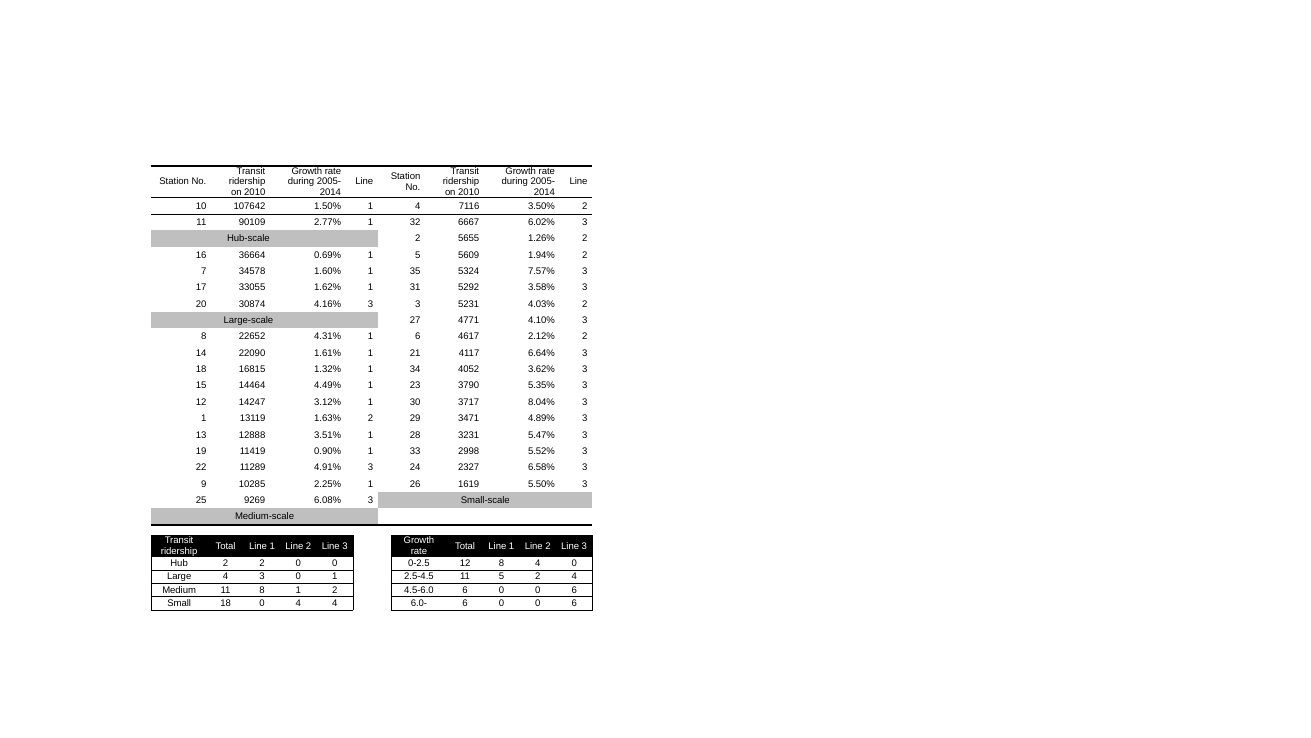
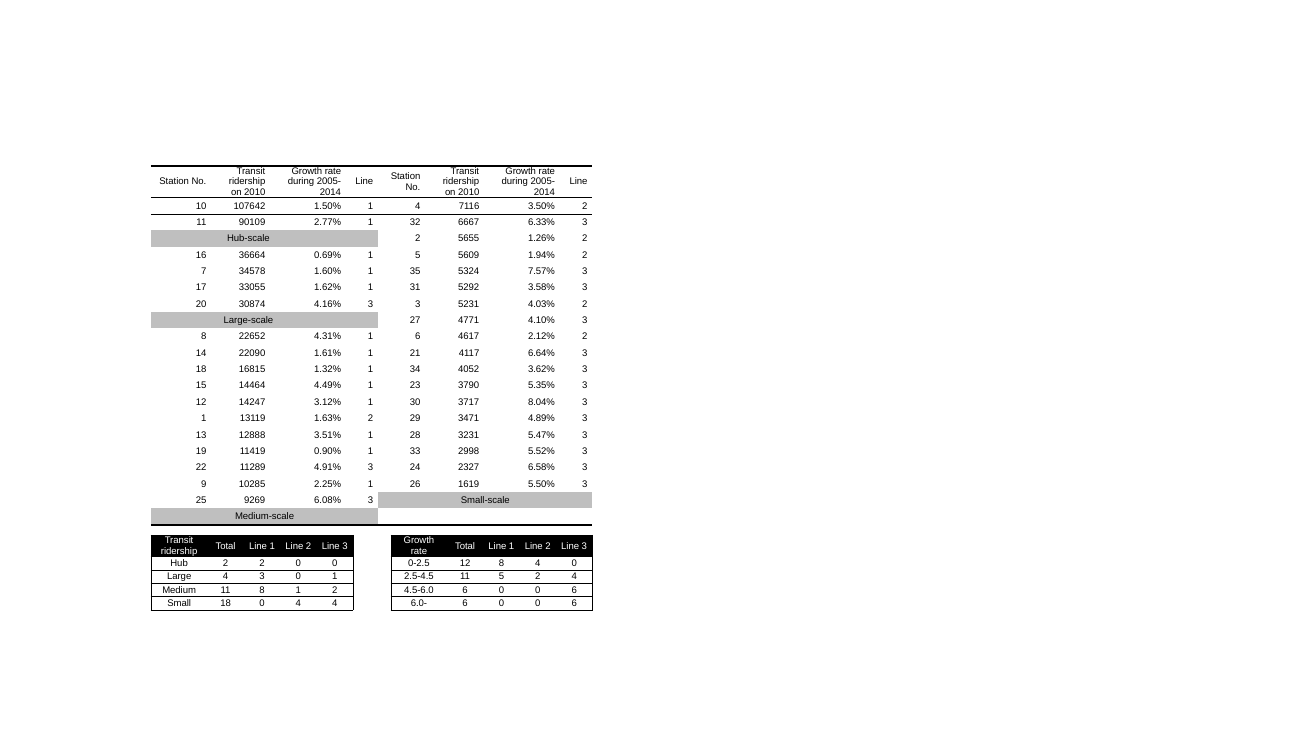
6.02%: 6.02% -> 6.33% (542, 222)
